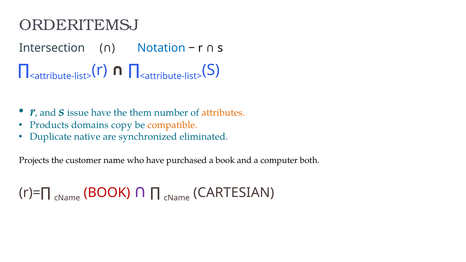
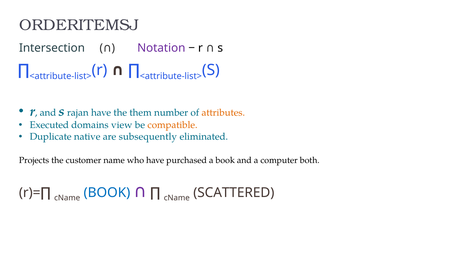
Notation colour: blue -> purple (161, 48)
issue: issue -> rajan (78, 113)
Products: Products -> Executed (49, 125)
copy: copy -> view (122, 125)
synchronized: synchronized -> subsequently (148, 137)
BOOK colour: red -> blue (107, 193)
CARTESIAN: CARTESIAN -> SCATTERED (234, 193)
